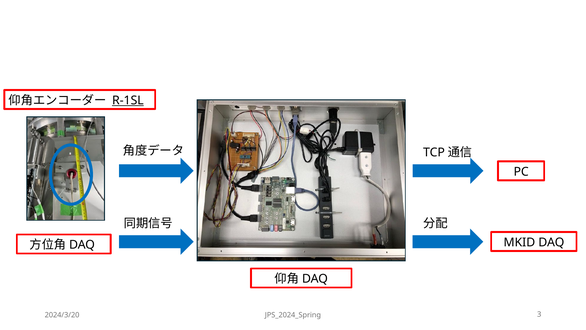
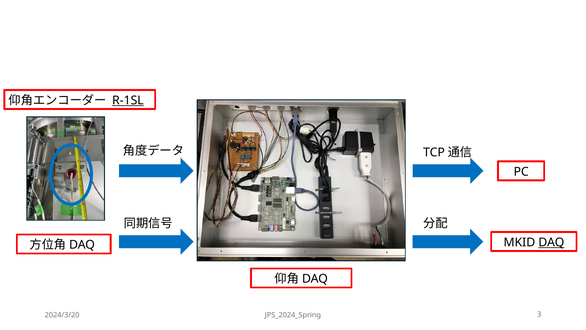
DAQ underline: none -> present (551, 242)
